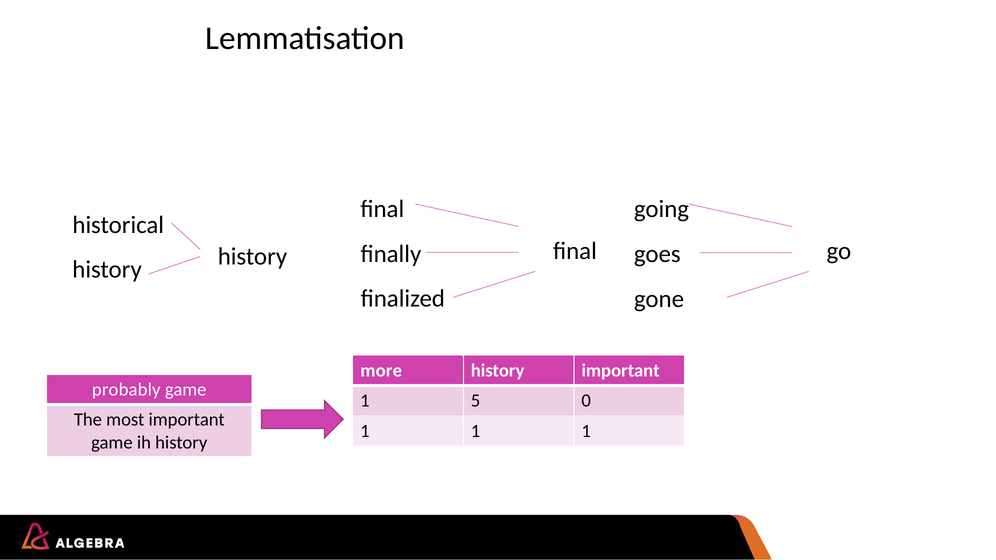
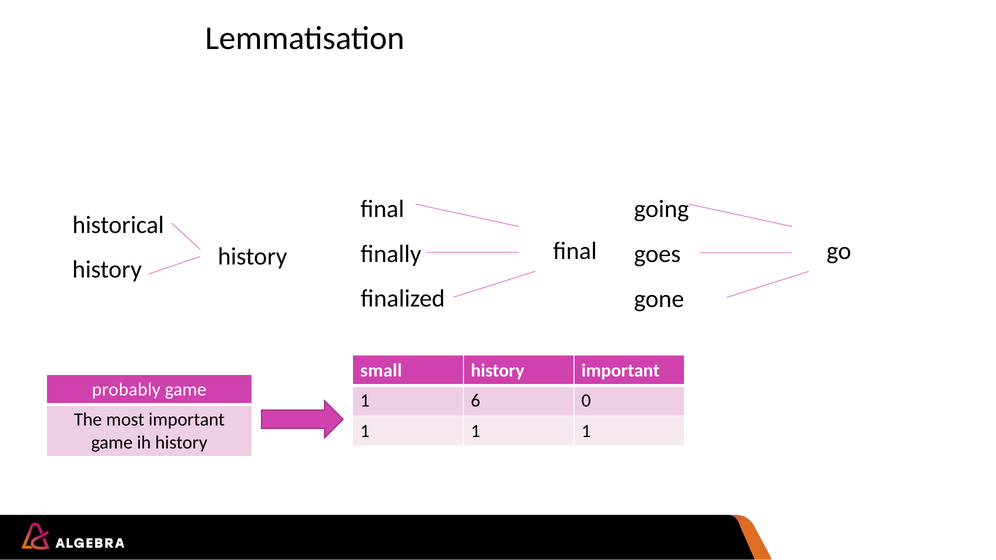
more: more -> small (381, 371)
5: 5 -> 6 (476, 401)
